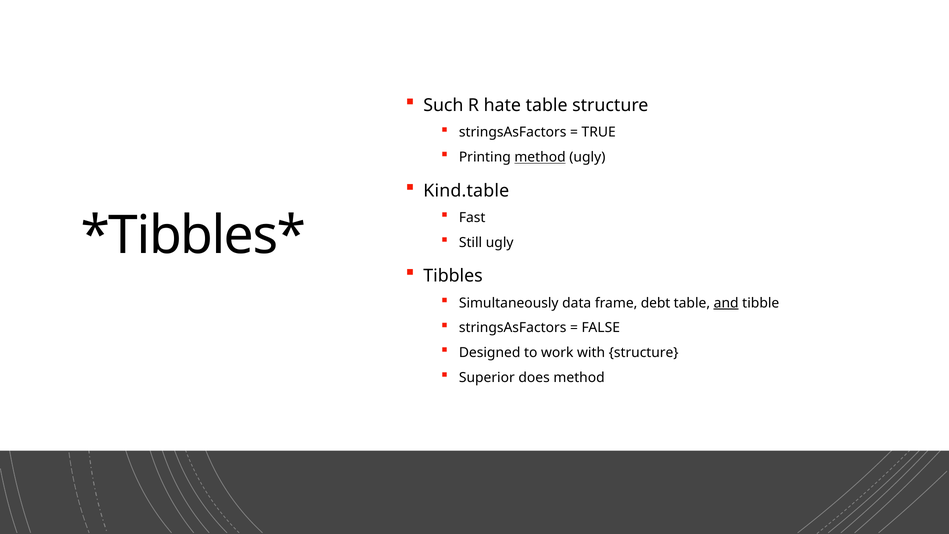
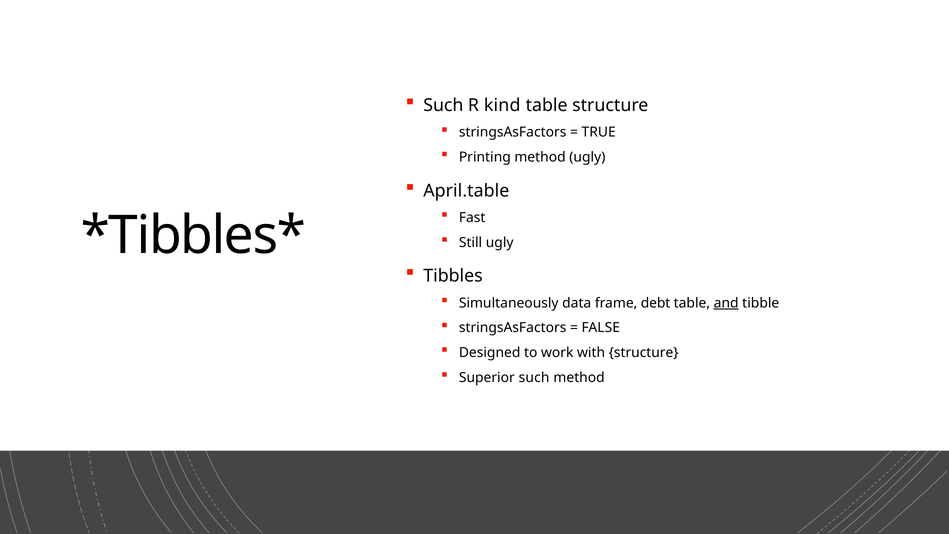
hate: hate -> kind (502, 105)
method underline: present -> none (540, 157)
Kind.table: Kind.table -> April.table (466, 191)
Superior does: does -> such (534, 378)
